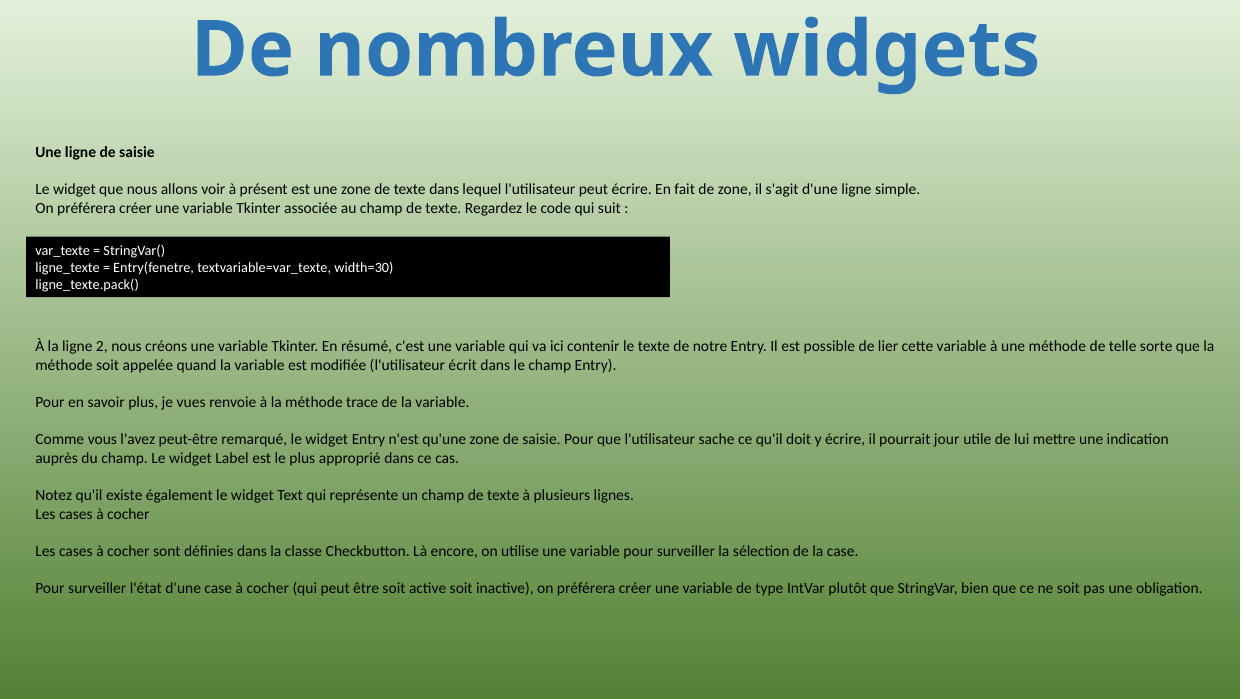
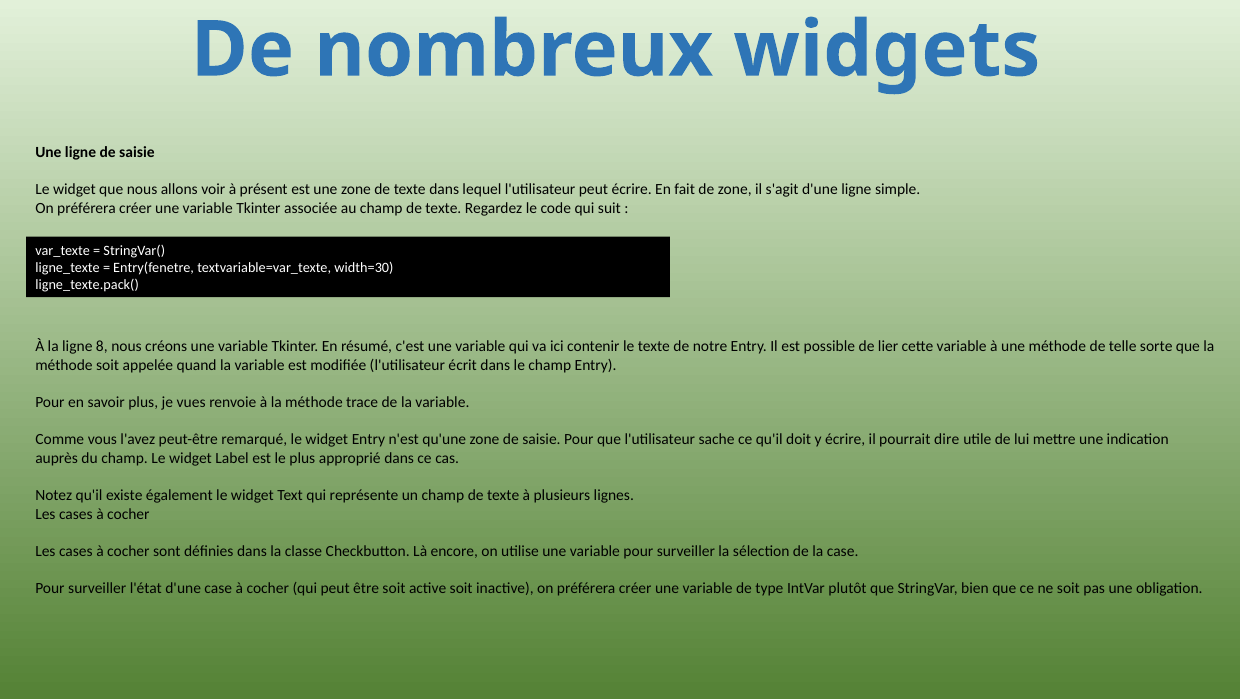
2: 2 -> 8 (102, 346)
jour: jour -> dire (947, 440)
